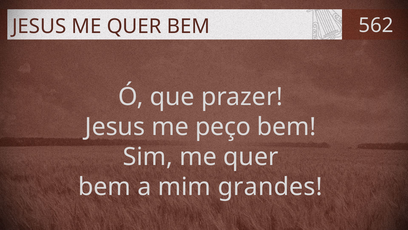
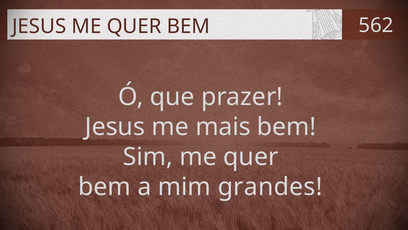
peço: peço -> mais (223, 127)
